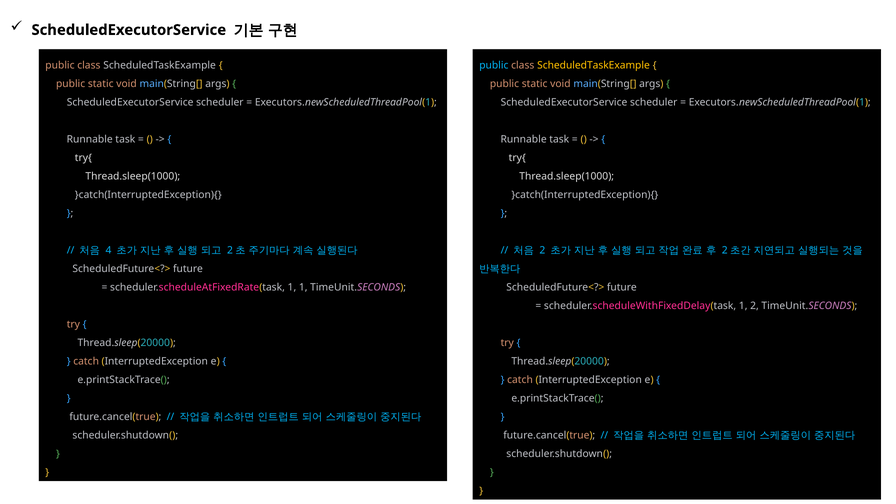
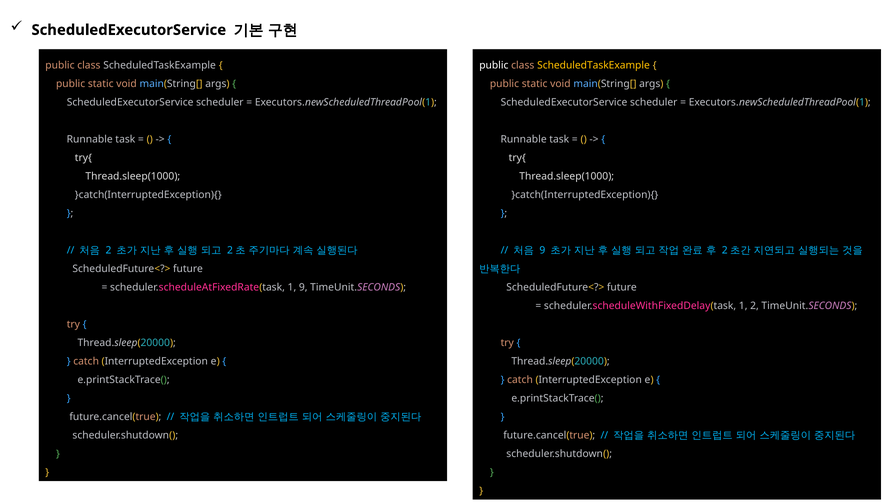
public colour: light blue -> white (494, 65)
4: 4 -> 2 (108, 250)
2: 2 -> 9 (542, 250)
1 1: 1 -> 9 (303, 287)
